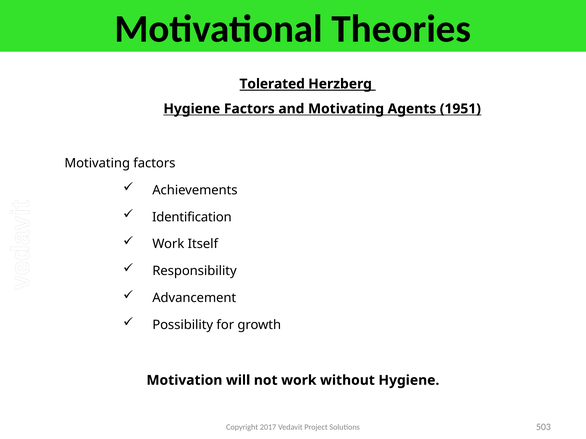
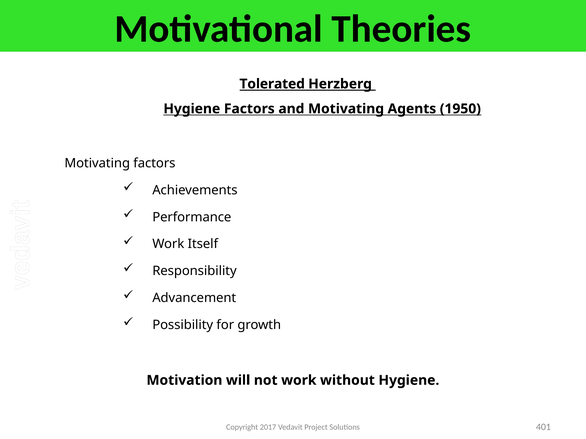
1951: 1951 -> 1950 (460, 109)
Identification: Identification -> Performance (192, 217)
503: 503 -> 401 (543, 428)
